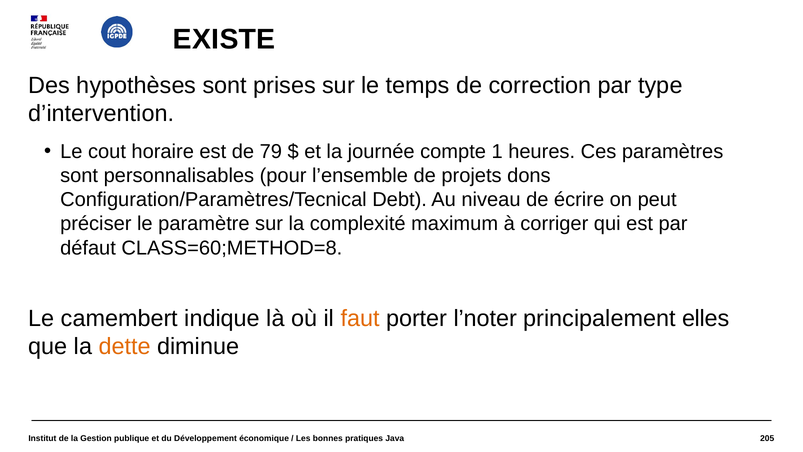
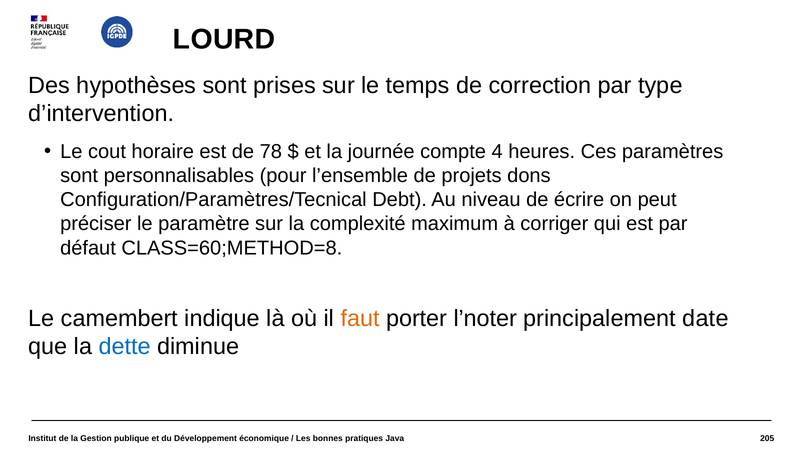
EXISTE: EXISTE -> LOURD (224, 39)
79: 79 -> 78 (271, 151)
1: 1 -> 4 (497, 151)
elles: elles -> date (705, 318)
dette colour: orange -> blue (125, 346)
